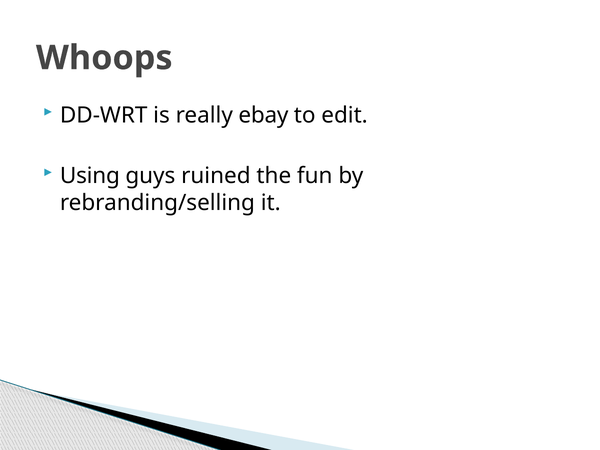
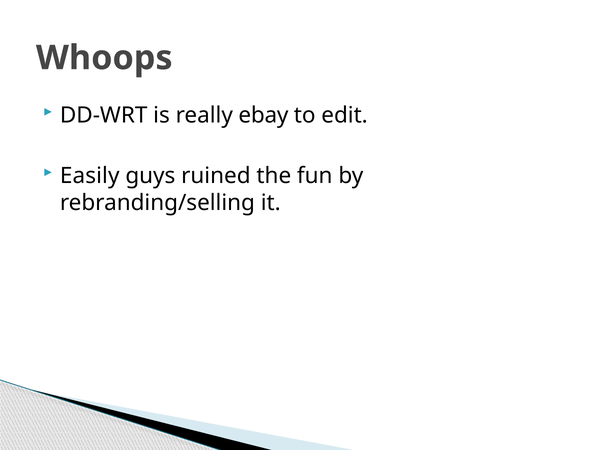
Using: Using -> Easily (90, 176)
